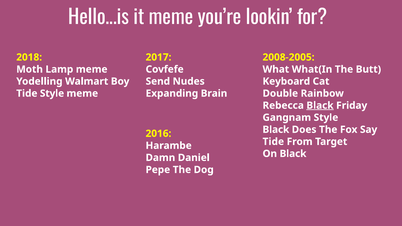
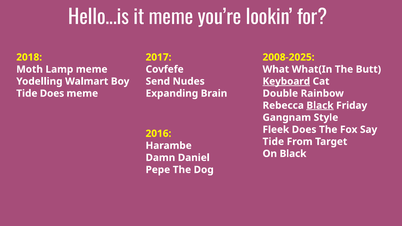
2008-2005: 2008-2005 -> 2008-2025 (289, 57)
Keyboard underline: none -> present (286, 81)
Tide Style: Style -> Does (52, 93)
Black: Black -> Fleek (276, 130)
